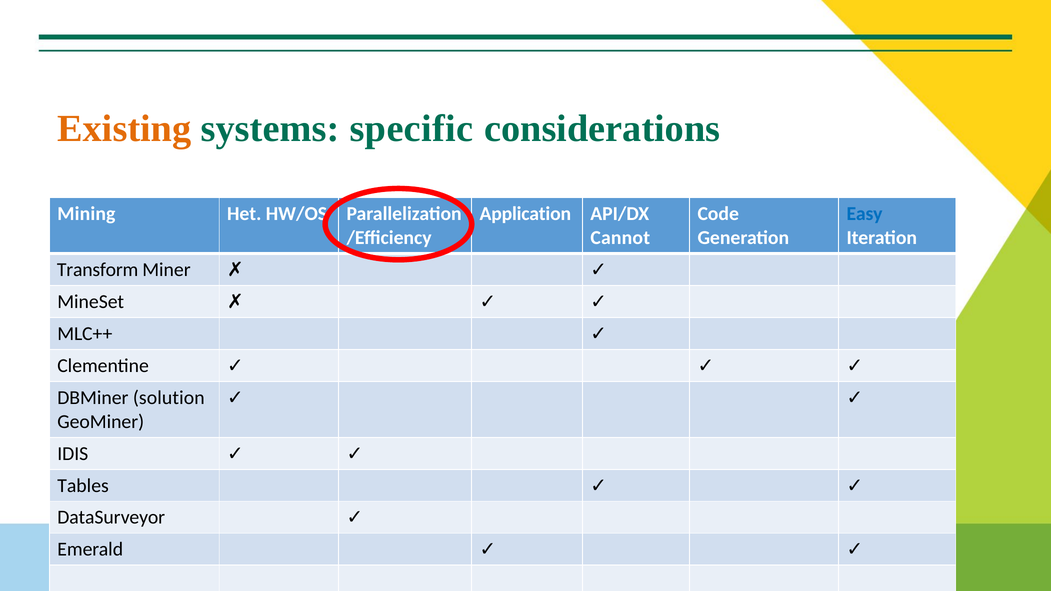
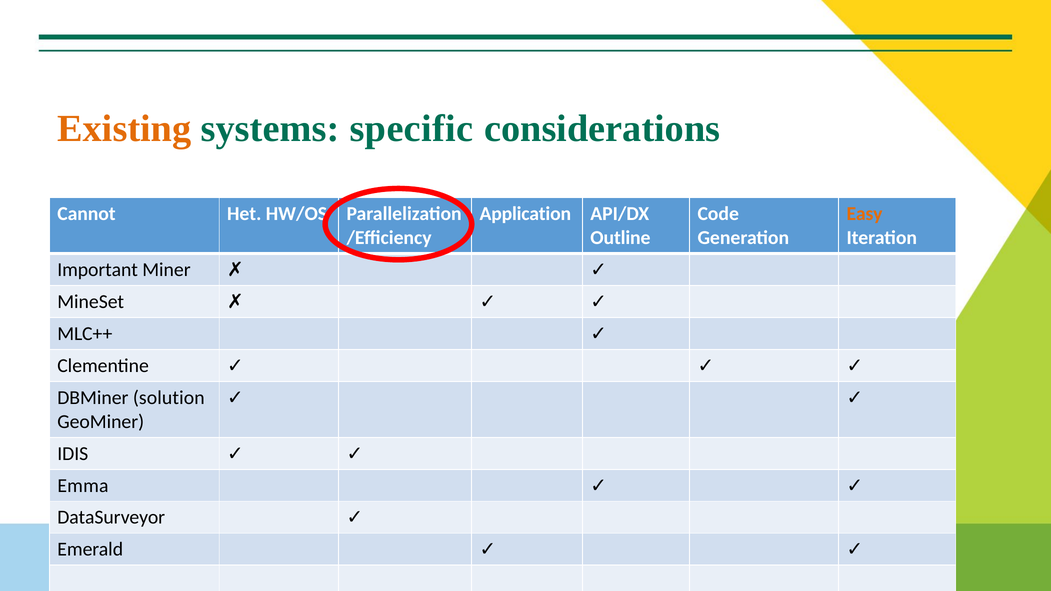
Mining: Mining -> Cannot (86, 214)
Easy colour: blue -> orange (865, 214)
Cannot: Cannot -> Outline (620, 238)
Transform: Transform -> Important (98, 270)
Tables: Tables -> Emma (83, 486)
